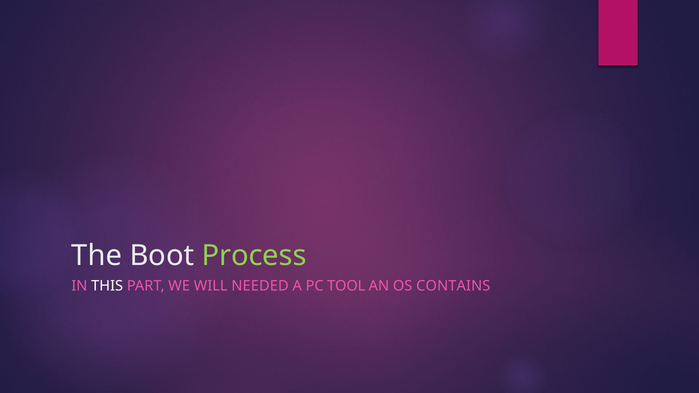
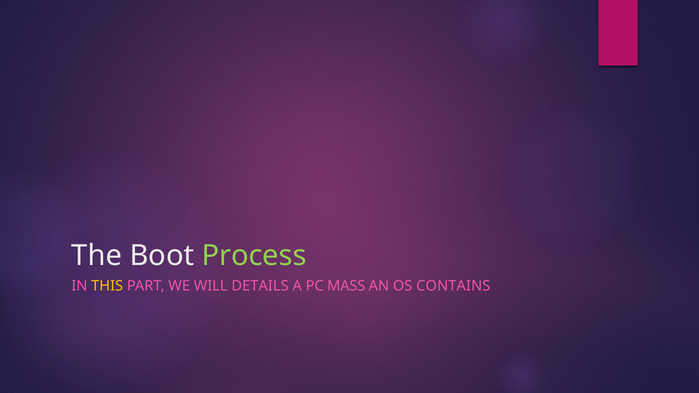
THIS colour: white -> yellow (107, 286)
NEEDED: NEEDED -> DETAILS (260, 286)
TOOL: TOOL -> MASS (346, 286)
